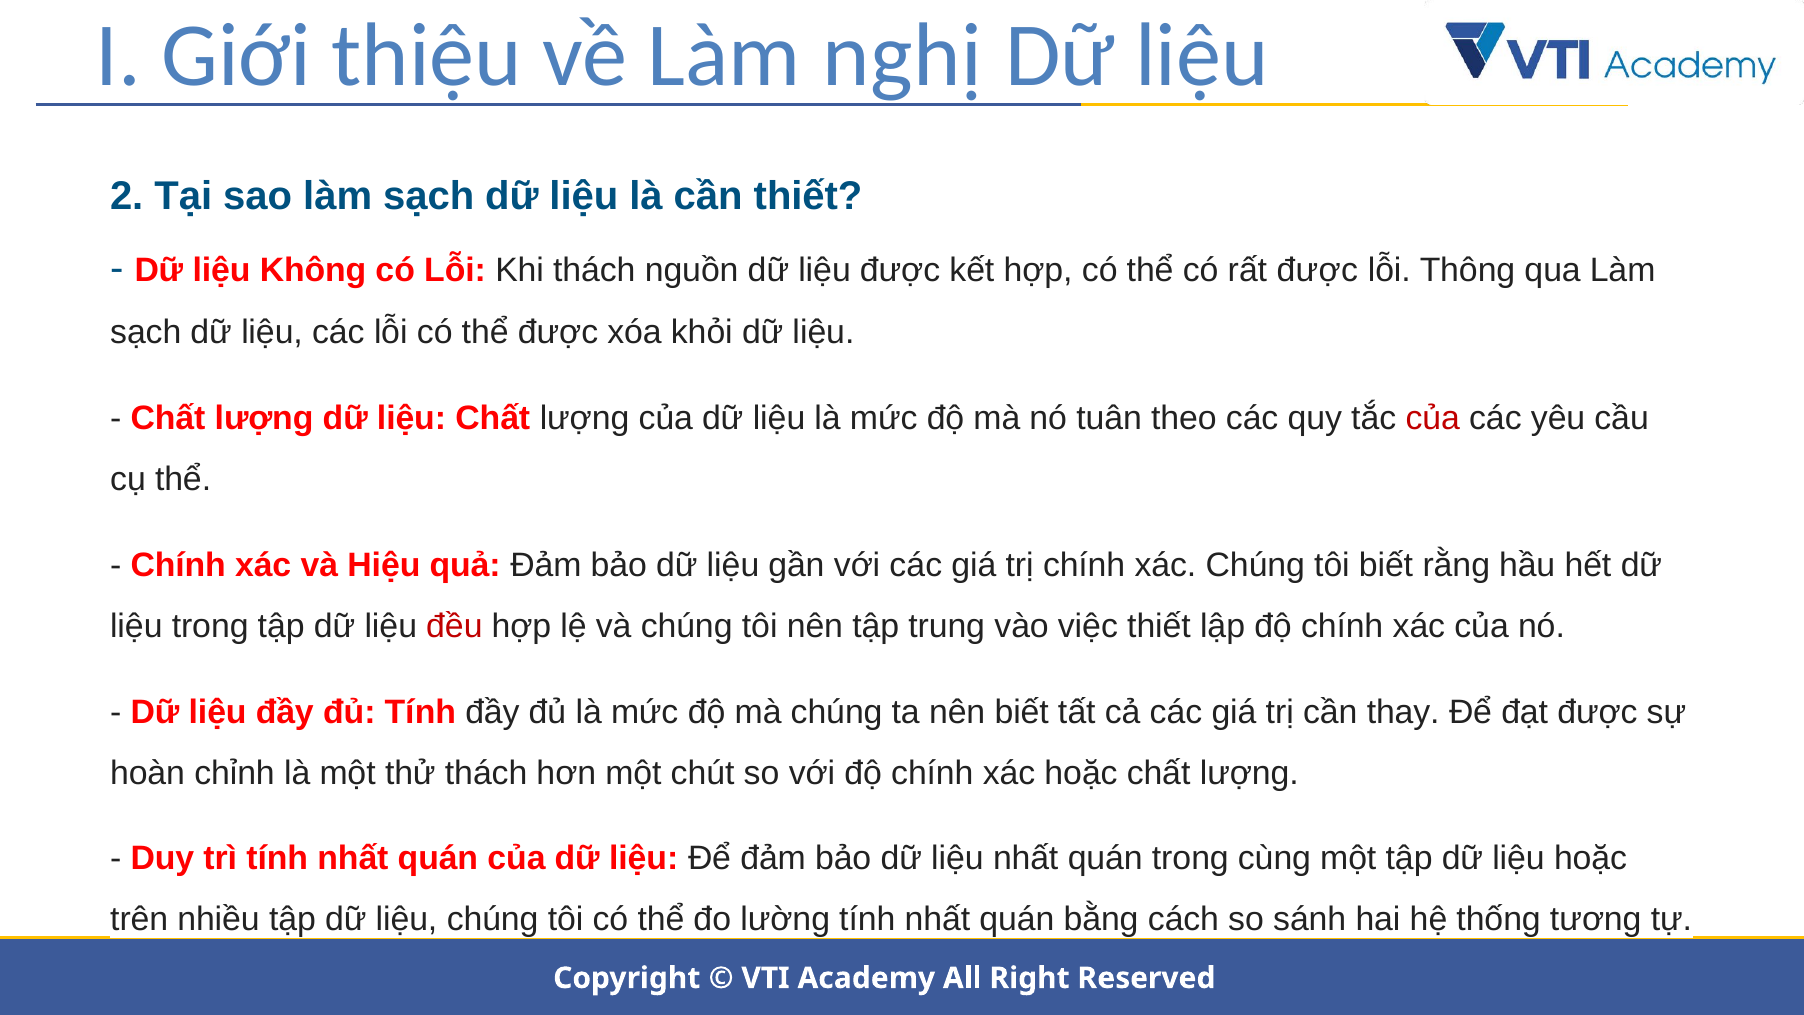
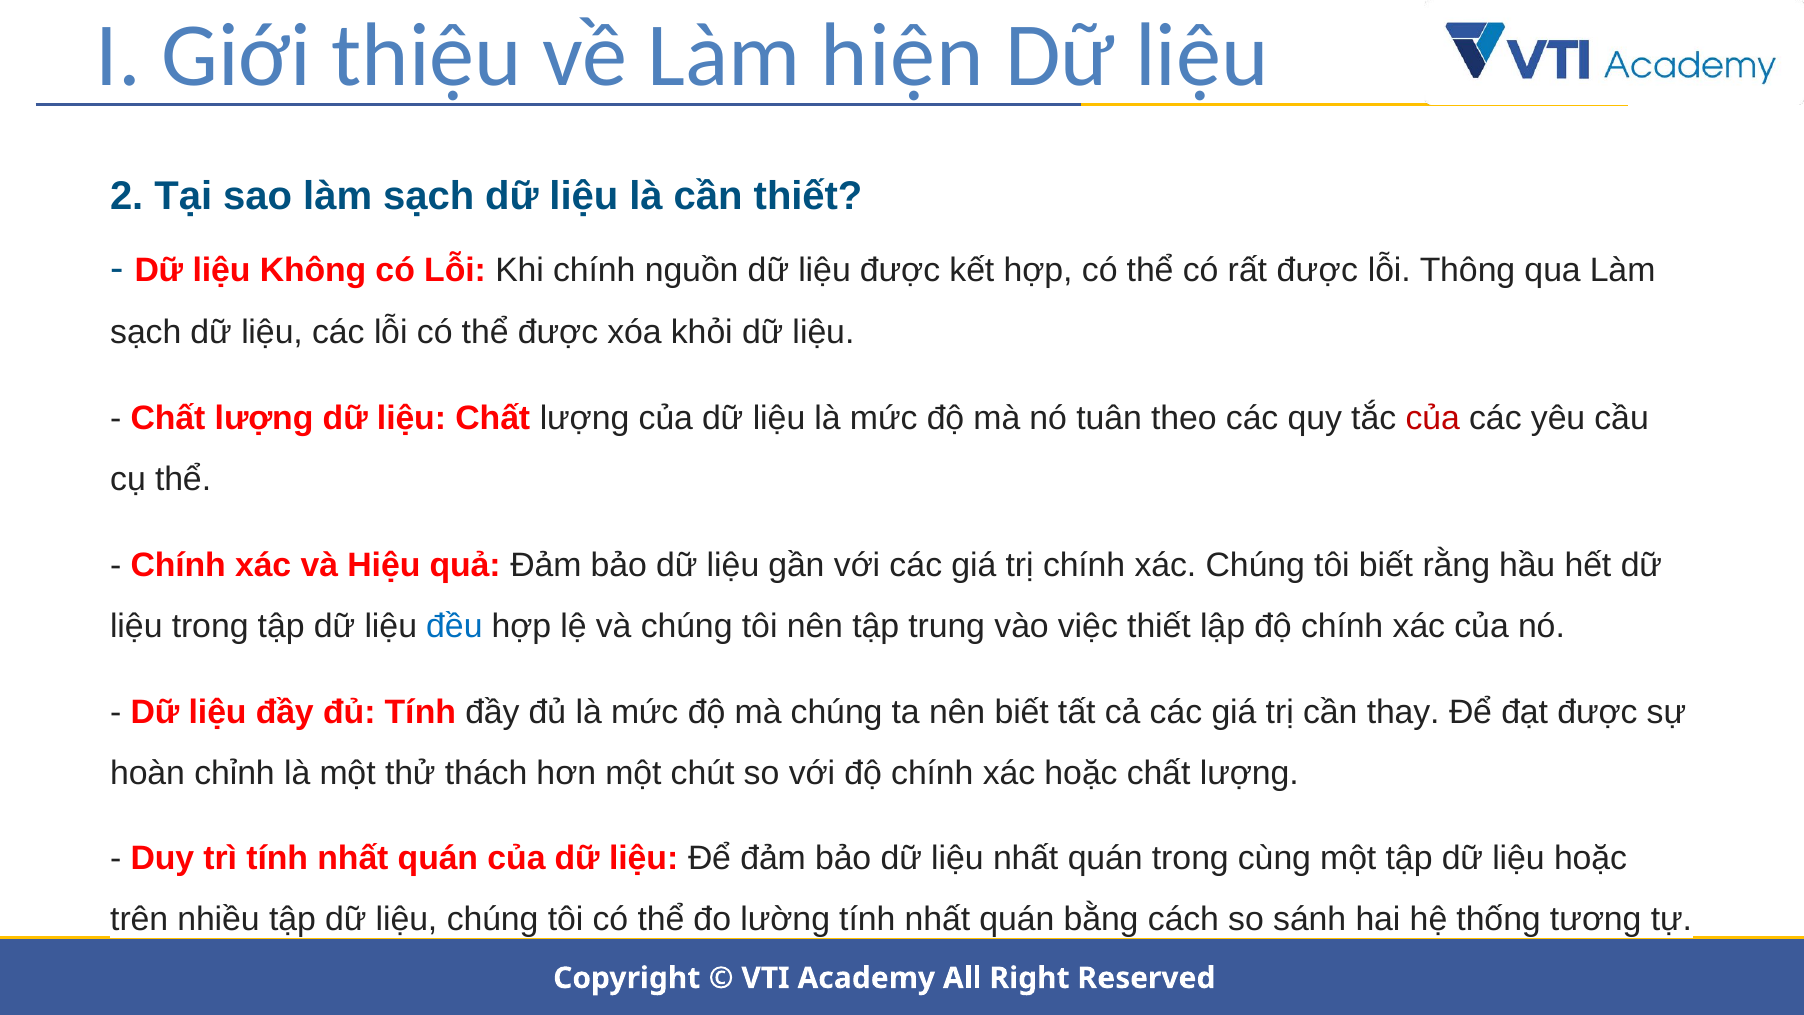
nghị: nghị -> hiện (902, 56)
Khi thách: thách -> chính (594, 271)
đều colour: red -> blue (454, 626)
